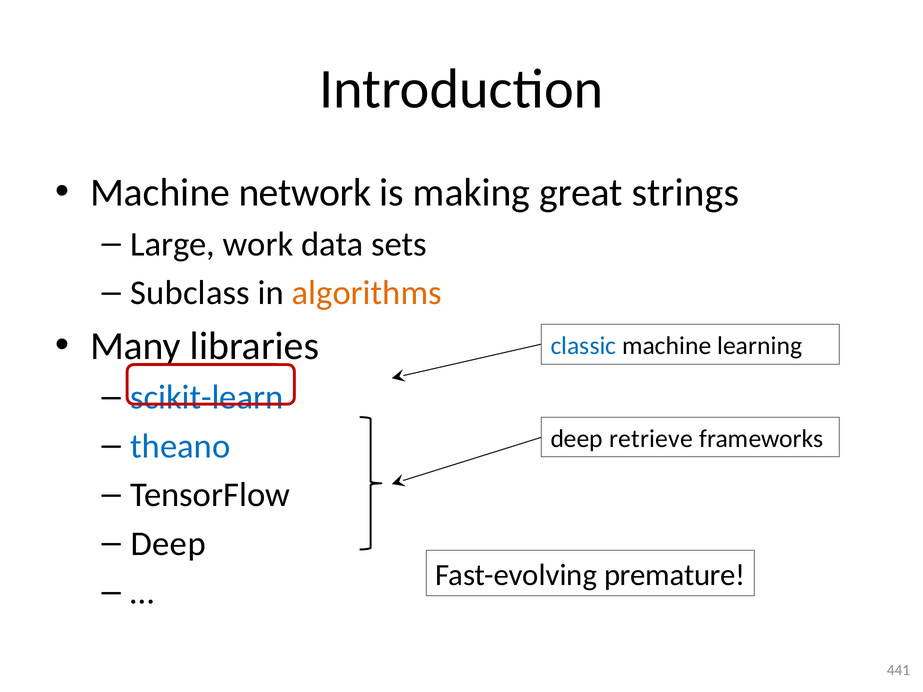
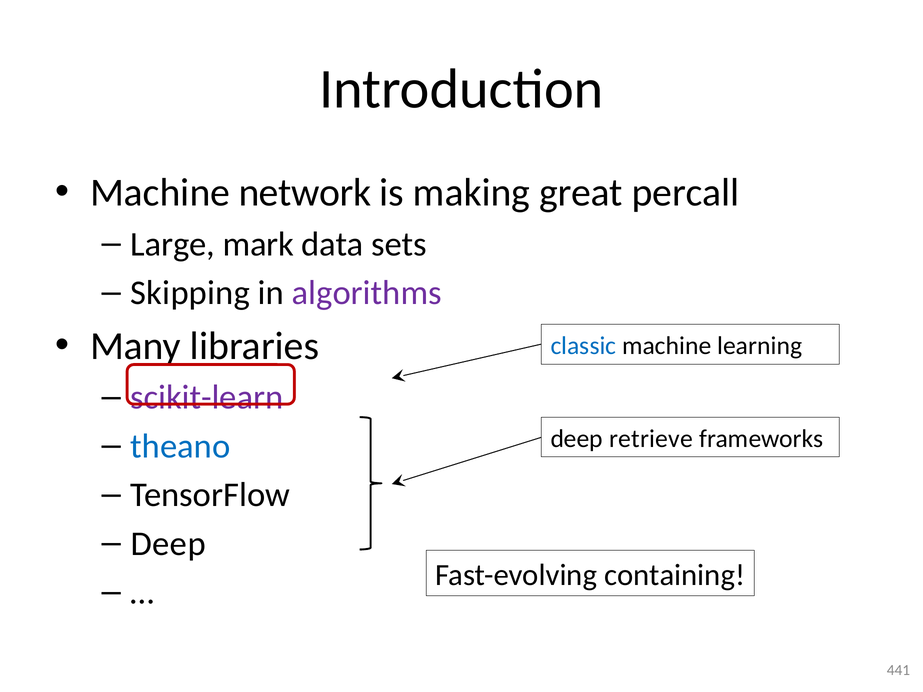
strings: strings -> percall (686, 193)
work: work -> mark (258, 244)
Subclass: Subclass -> Skipping (190, 293)
algorithms colour: orange -> purple (367, 293)
scikit-learn colour: blue -> purple (207, 398)
premature: premature -> containing (675, 575)
